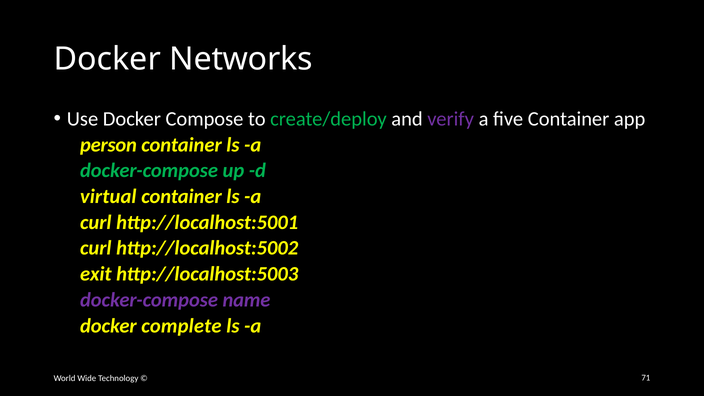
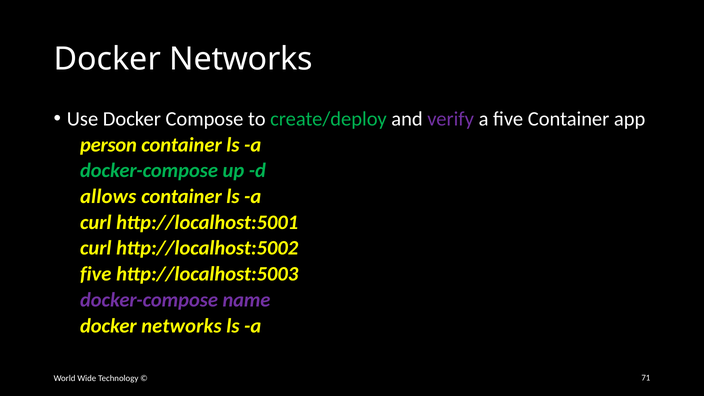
virtual: virtual -> allows (108, 197)
exit: exit -> five (96, 274)
complete: complete -> networks (181, 326)
